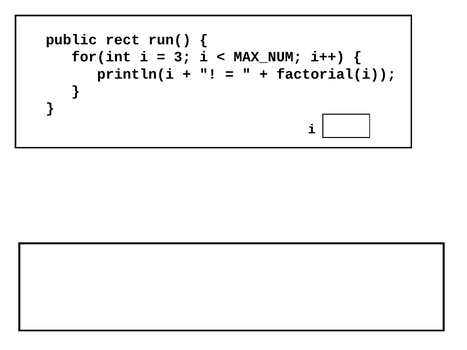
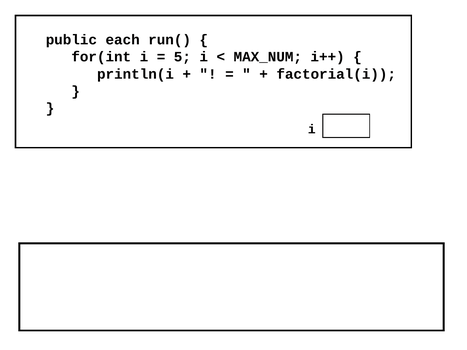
rect: rect -> each (123, 40)
3: 3 -> 5 (182, 57)
